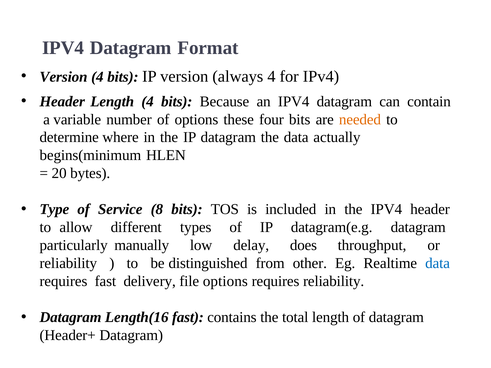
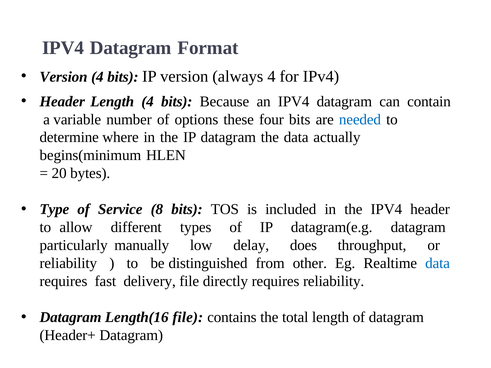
needed colour: orange -> blue (360, 119)
file options: options -> directly (225, 281)
Length(16 fast: fast -> file (188, 317)
